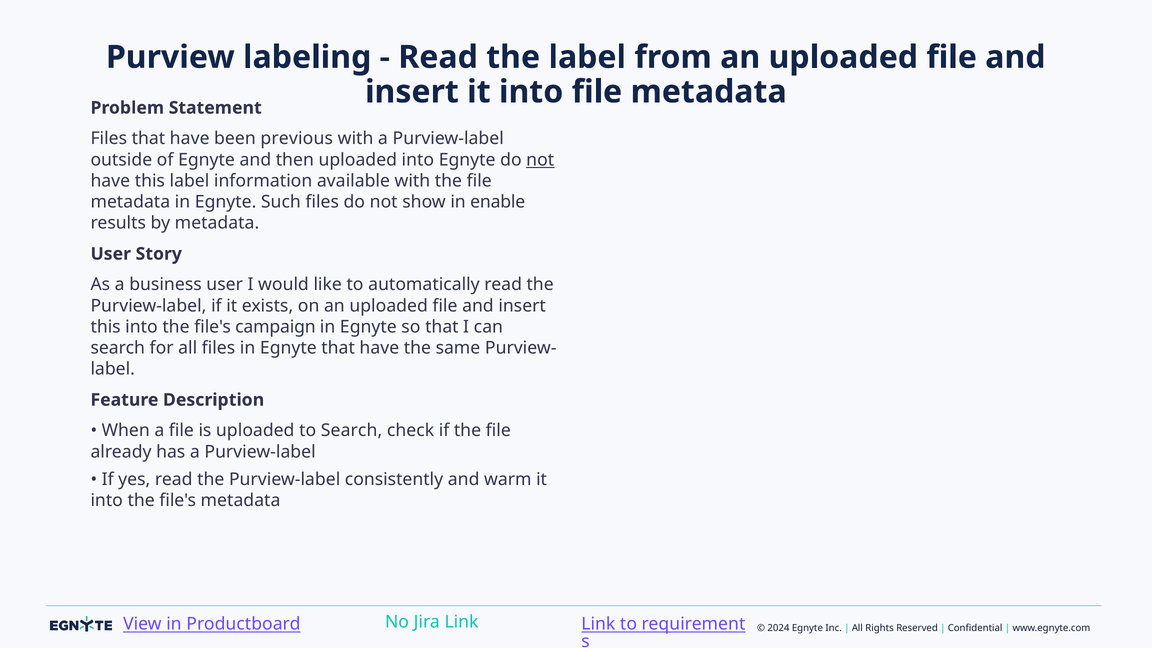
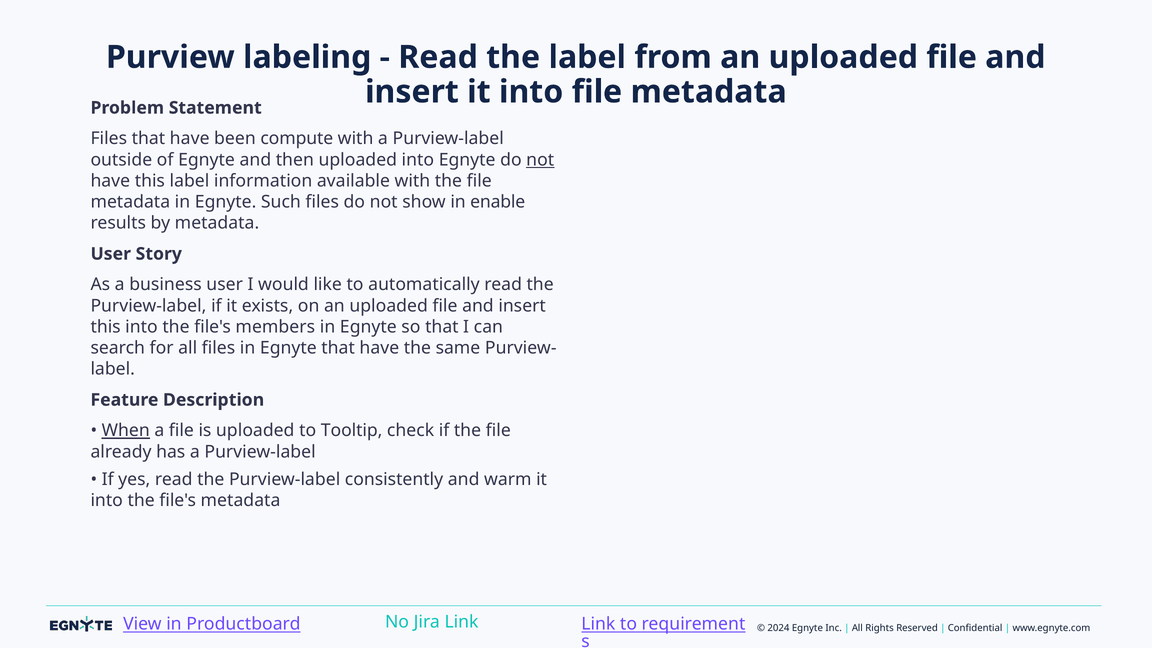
previous: previous -> compute (297, 139)
campaign: campaign -> members (275, 327)
When underline: none -> present (126, 431)
to Search: Search -> Tooltip (352, 431)
